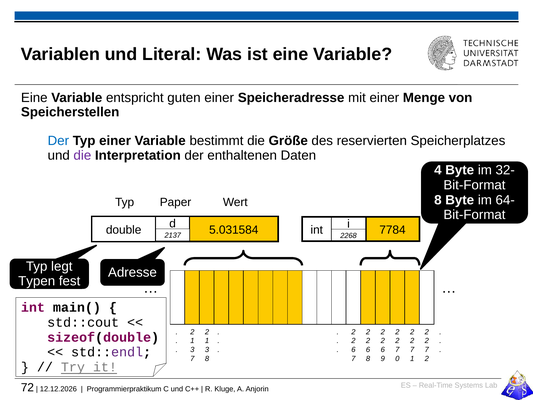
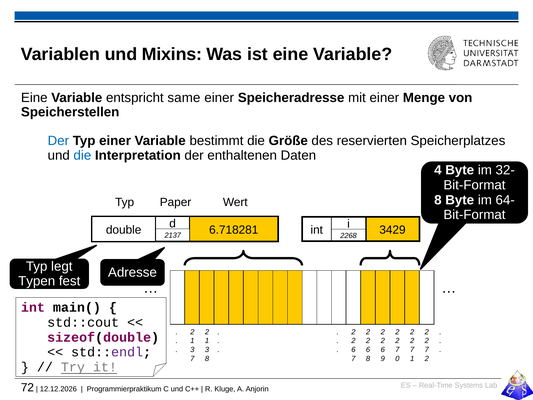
Literal: Literal -> Mixins (172, 54)
guten: guten -> same (184, 98)
die colour: purple -> blue (82, 155)
5.031584: 5.031584 -> 6.718281 (234, 230)
7784: 7784 -> 3429 (392, 230)
